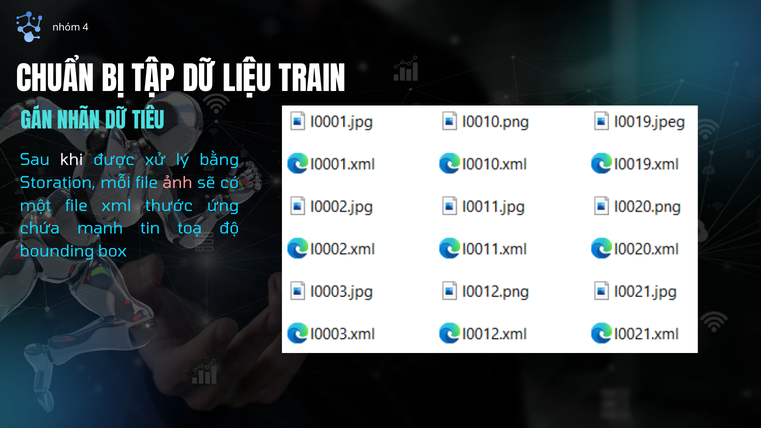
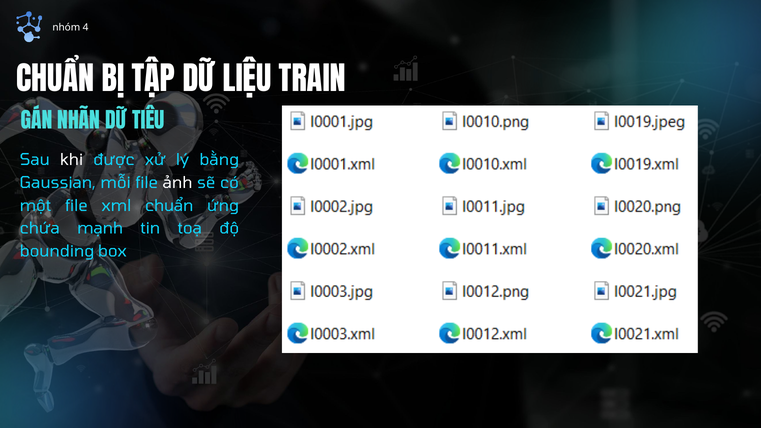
Storation: Storation -> Gaussian (58, 183)
ảnh colour: pink -> white (178, 183)
xml thước: thước -> chuẩn (169, 206)
